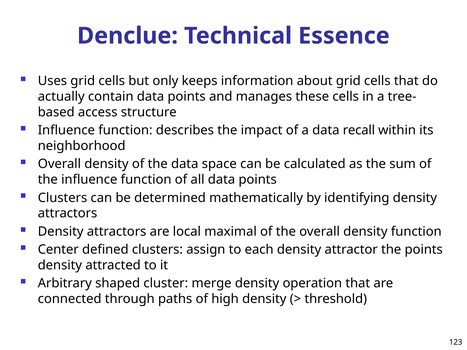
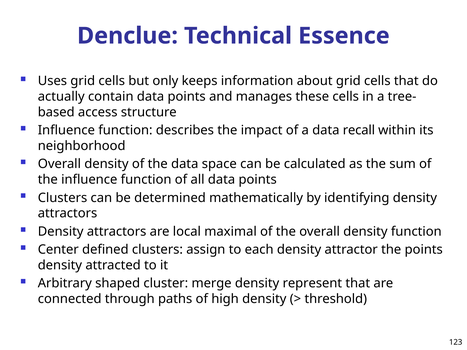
operation: operation -> represent (312, 284)
